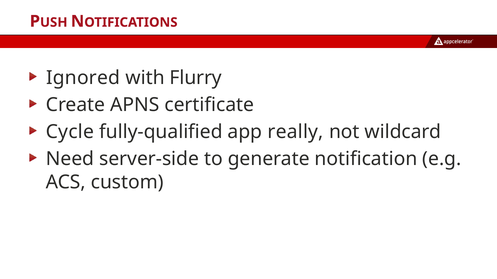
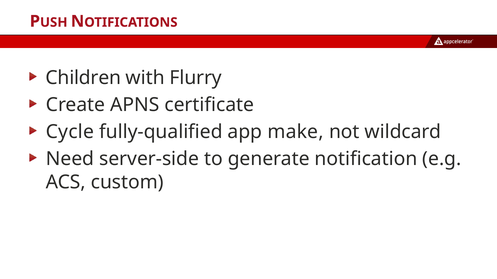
Ignored: Ignored -> Children (83, 78)
really: really -> make (295, 132)
